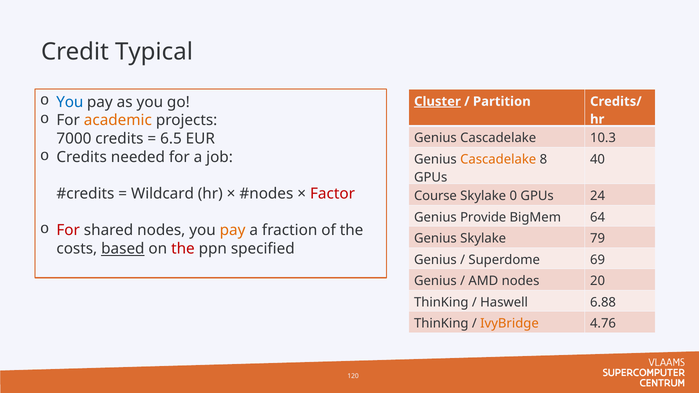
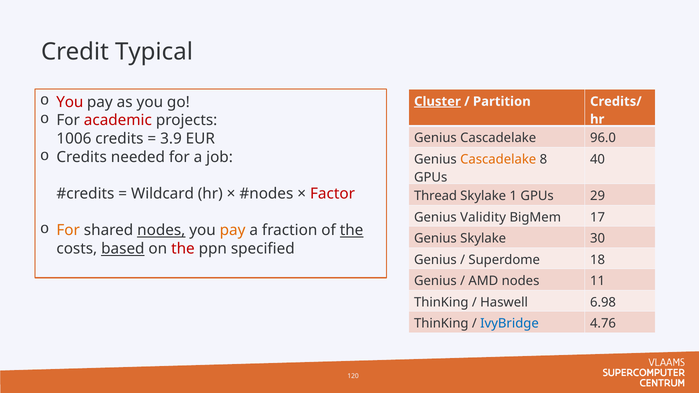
You colour: blue -> red (70, 102)
academic colour: orange -> red (118, 120)
7000: 7000 -> 1006 (74, 139)
6.5: 6.5 -> 3.9 (171, 139)
10.3: 10.3 -> 96.0 (603, 138)
Course: Course -> Thread (435, 196)
0: 0 -> 1 (513, 196)
24: 24 -> 29 (598, 196)
Provide: Provide -> Validity (483, 217)
64: 64 -> 17 (598, 217)
For colour: red -> orange (68, 230)
nodes underline: none -> present (161, 230)
the underline: none -> present (352, 230)
79: 79 -> 30 (598, 239)
69: 69 -> 18 (598, 260)
20: 20 -> 11 (598, 281)
6.88: 6.88 -> 6.98 (603, 303)
IvyBridge colour: orange -> blue (509, 324)
